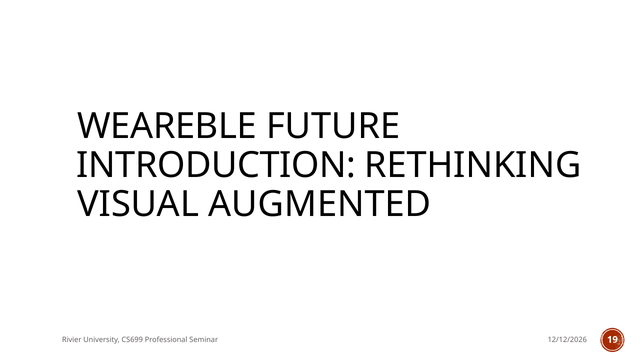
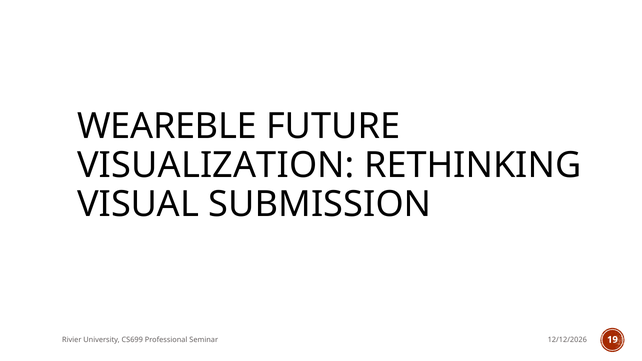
INTRODUCTION: INTRODUCTION -> VISUALIZATION (216, 165)
AUGMENTED: AUGMENTED -> SUBMISSION (320, 204)
